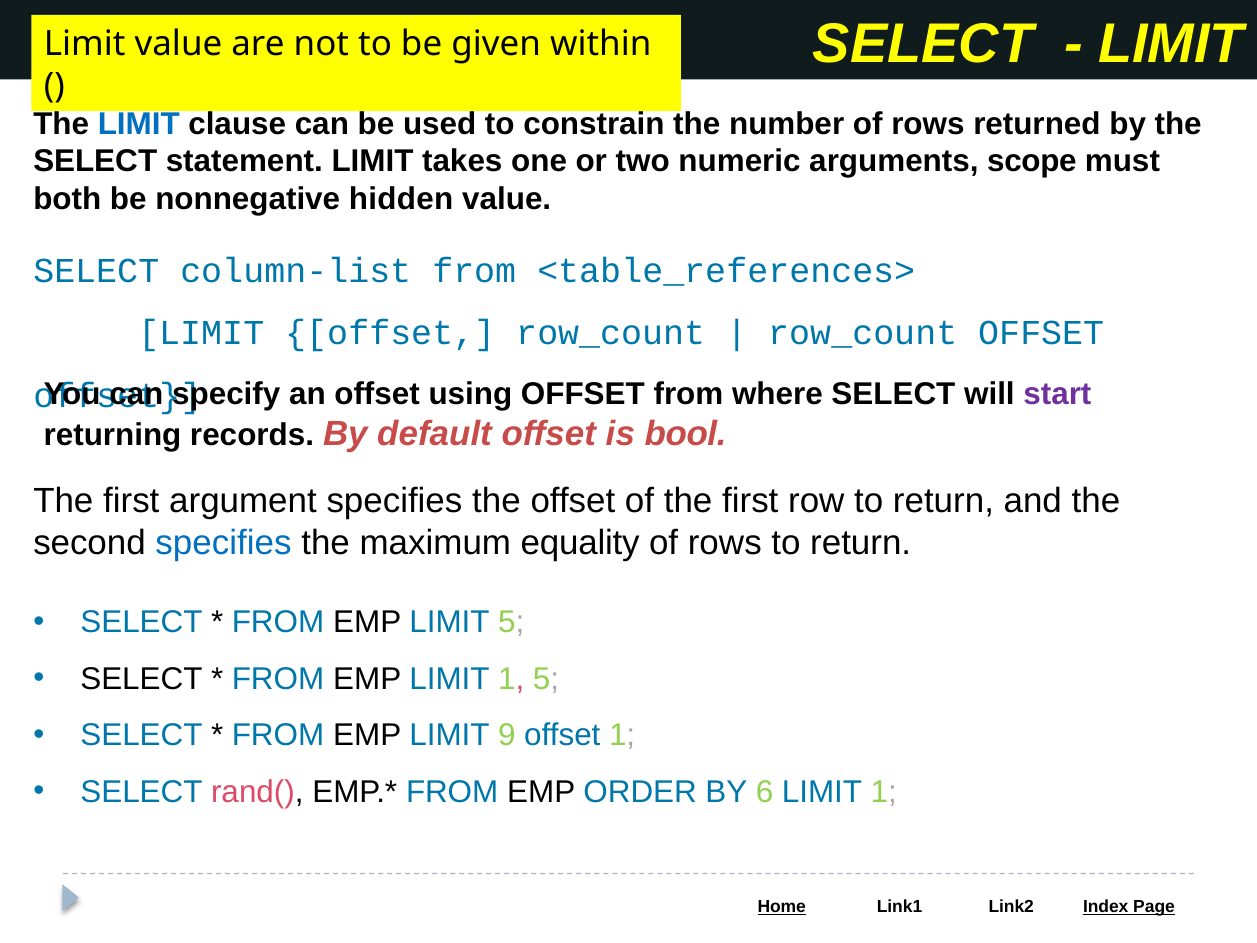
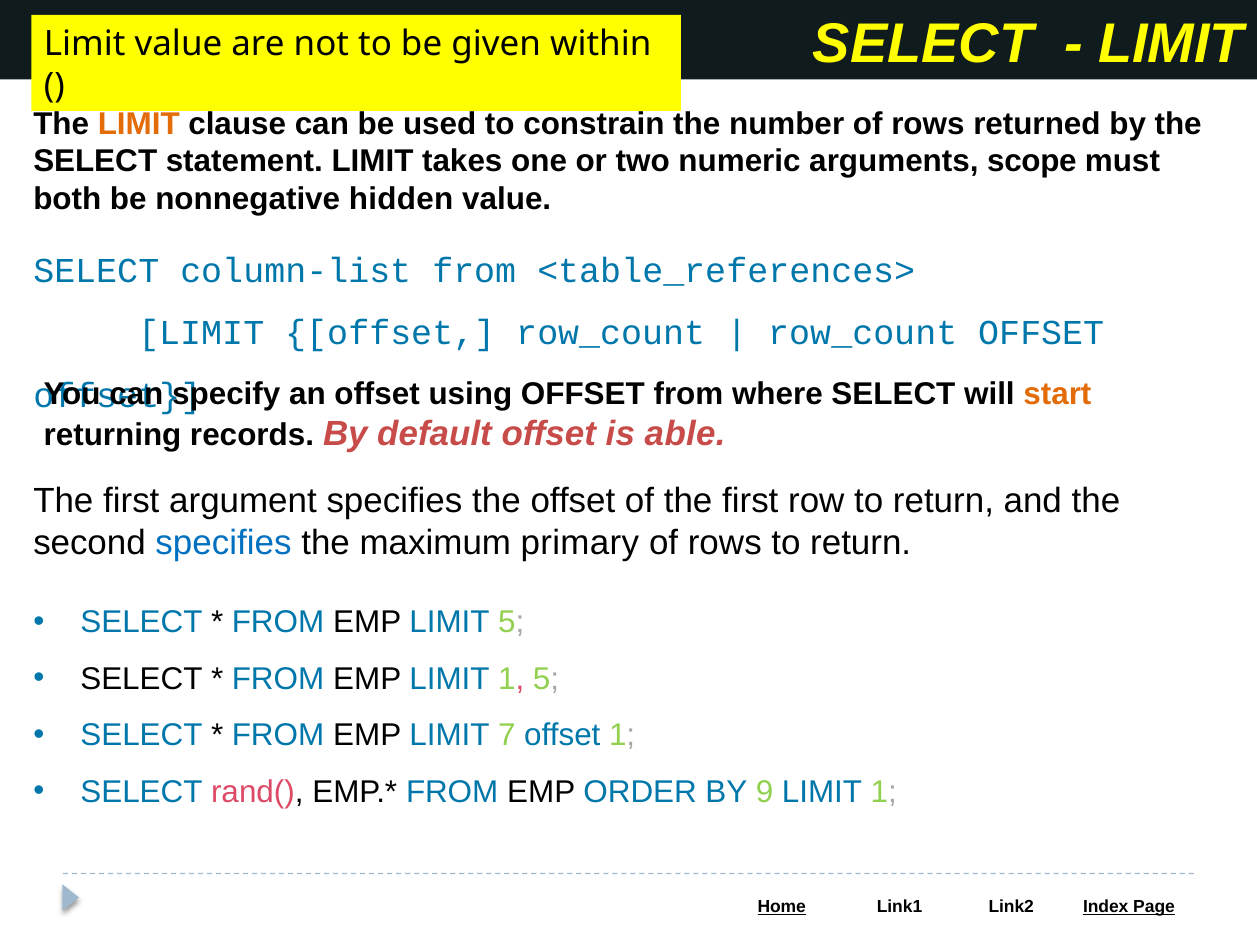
LIMIT colour: blue -> orange (139, 124)
start colour: purple -> orange (1057, 394)
bool: bool -> able (685, 434)
equality: equality -> primary (580, 543)
9: 9 -> 7 (507, 735)
6: 6 -> 9 (765, 792)
